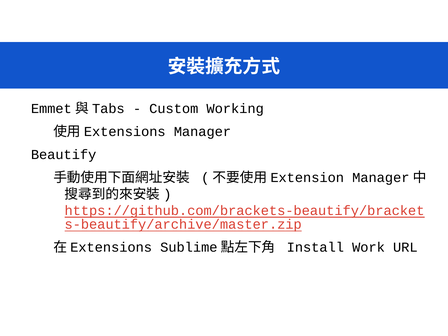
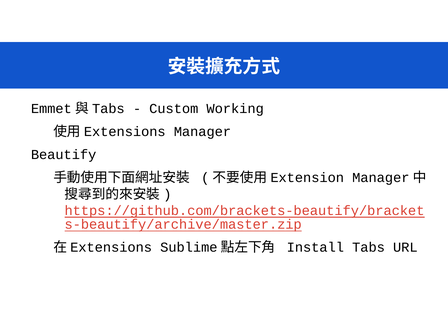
Work: Work -> Tabs (369, 247)
